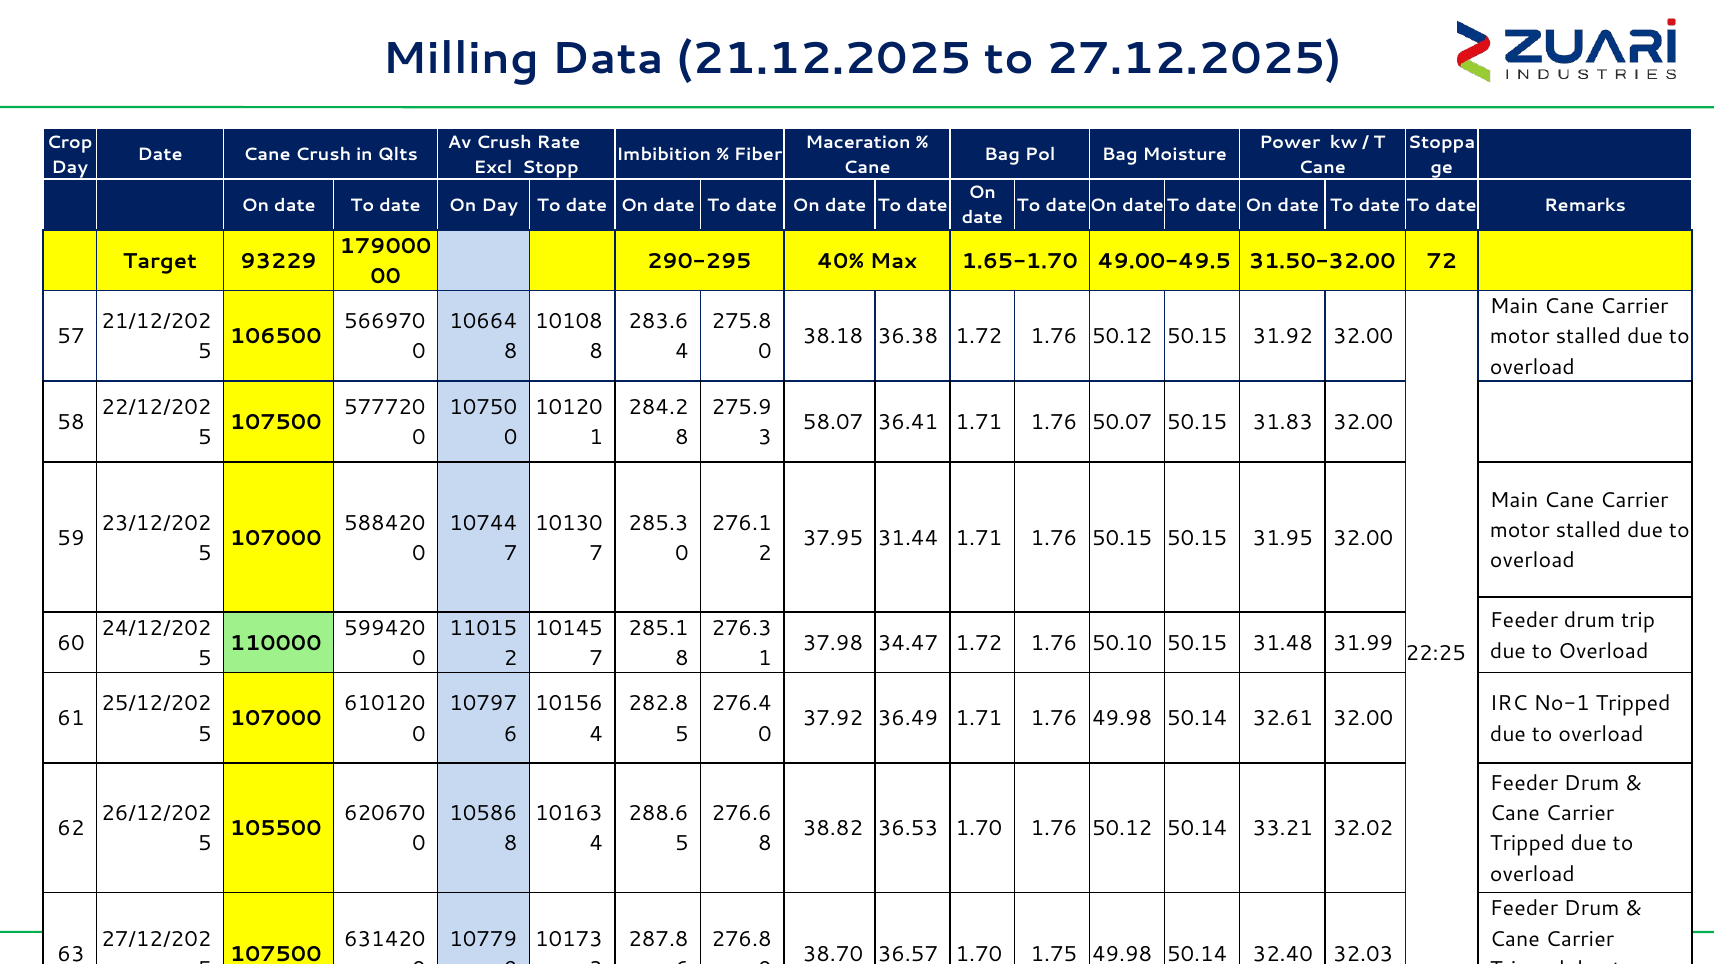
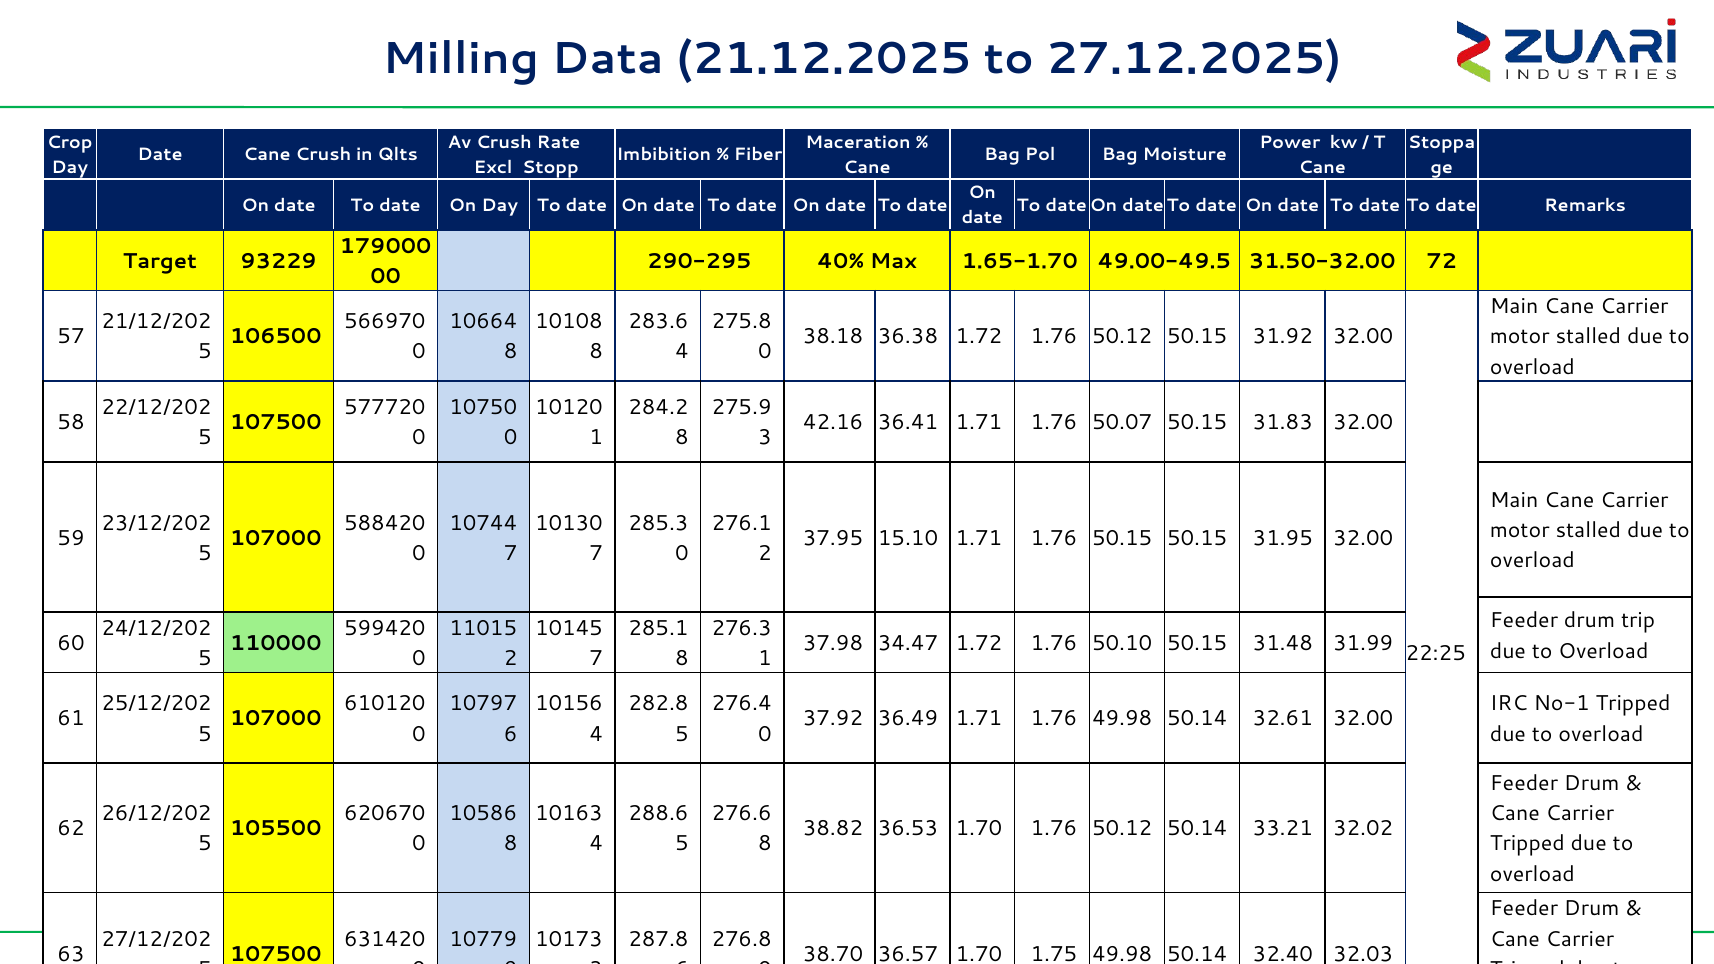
58.07: 58.07 -> 42.16 (833, 423)
31.44: 31.44 -> 15.10 (908, 538)
